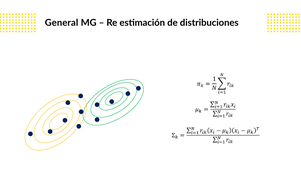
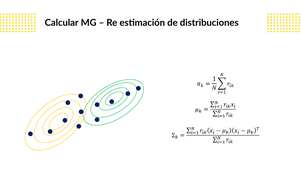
General: General -> Calcular (62, 23)
